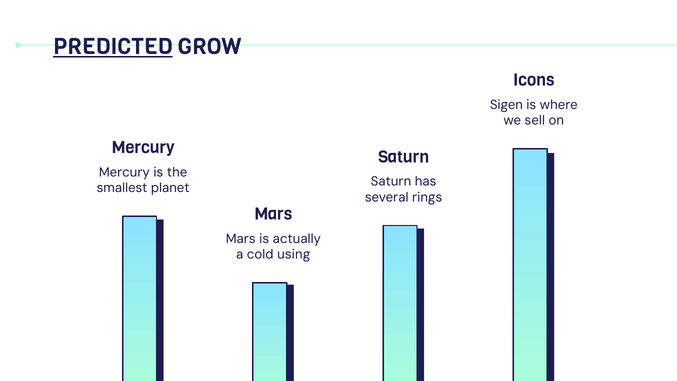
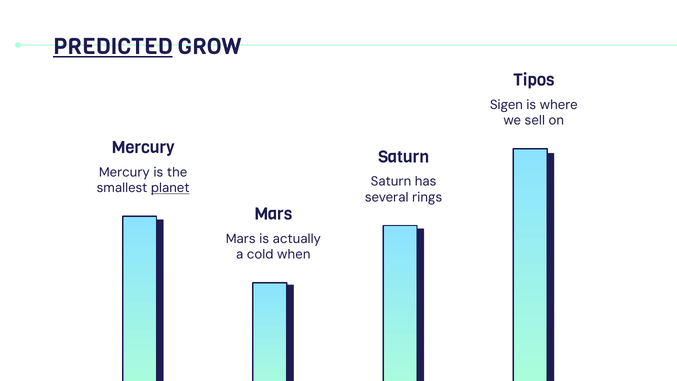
Icons: Icons -> Tipos (534, 80)
planet underline: none -> present (170, 188)
using: using -> when (294, 254)
